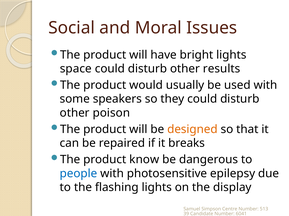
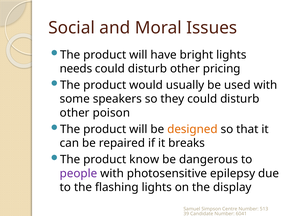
space: space -> needs (76, 69)
results: results -> pricing (222, 69)
people colour: blue -> purple (79, 174)
